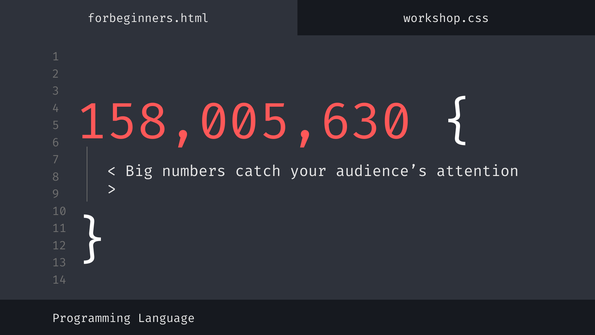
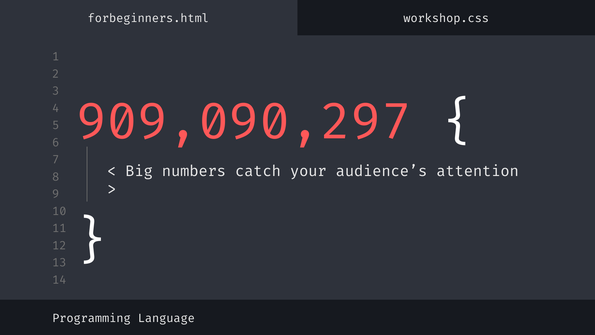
158,005,630: 158,005,630 -> 909,090,297 (244, 122)
